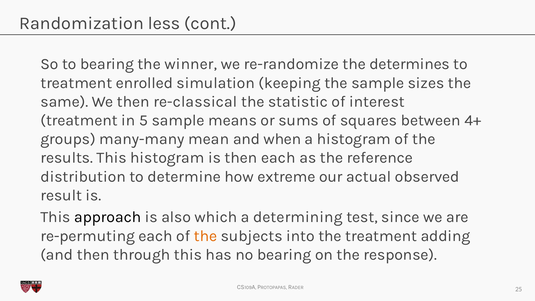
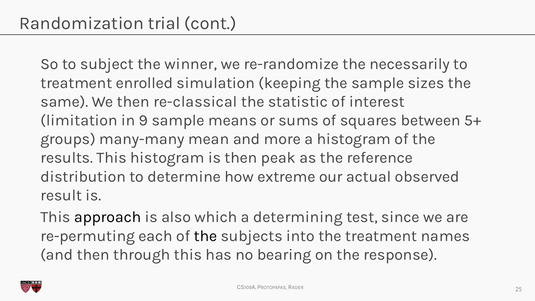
less: less -> trial (164, 23)
to bearing: bearing -> subject (107, 64)
determines: determines -> necessarily (410, 64)
treatment: treatment -> limitation (79, 120)
5: 5 -> 9 (144, 120)
4+: 4+ -> 5+ (473, 120)
when: when -> more (282, 139)
then each: each -> peak (278, 158)
the colour: orange -> black (205, 236)
adding: adding -> names (445, 236)
